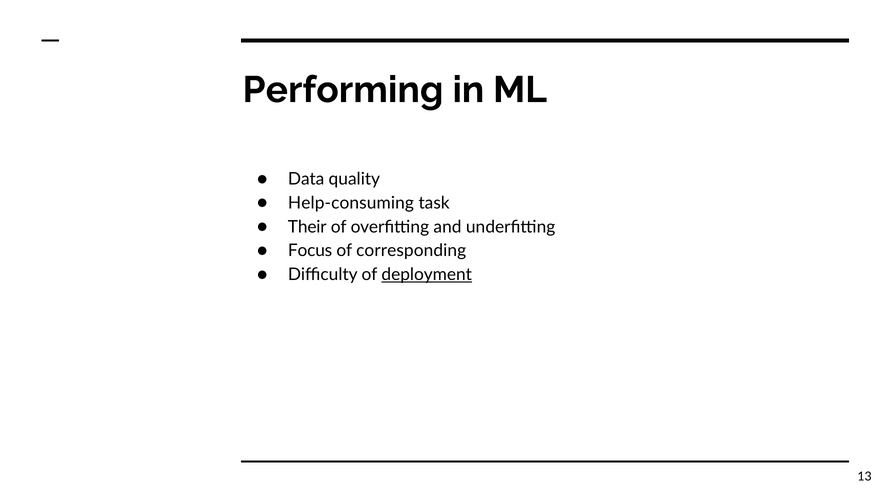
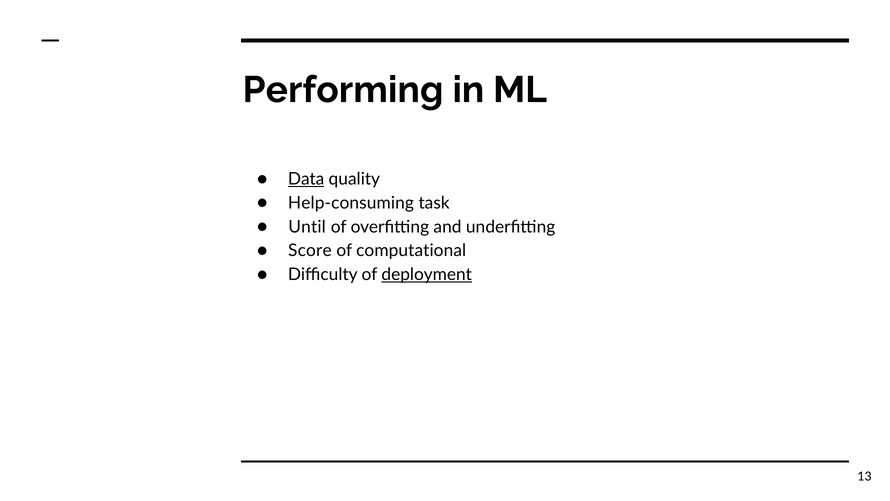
Data underline: none -> present (306, 179)
Their: Their -> Until (307, 227)
Focus: Focus -> Score (310, 250)
corresponding: corresponding -> computational (411, 250)
